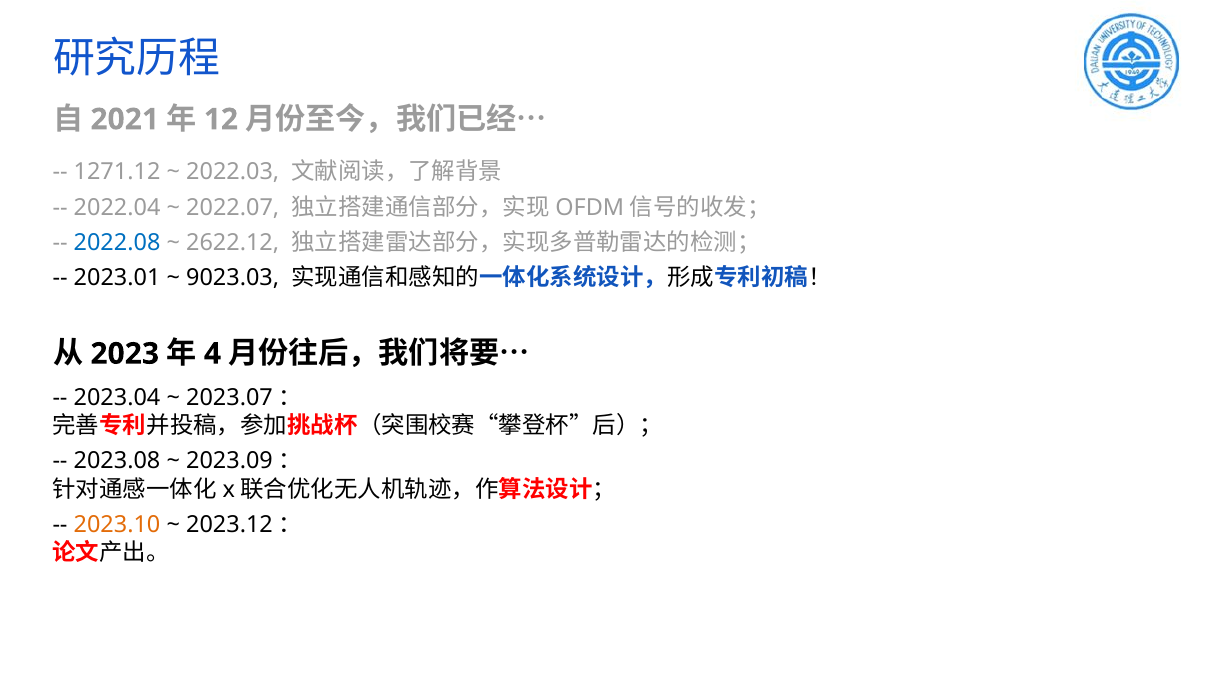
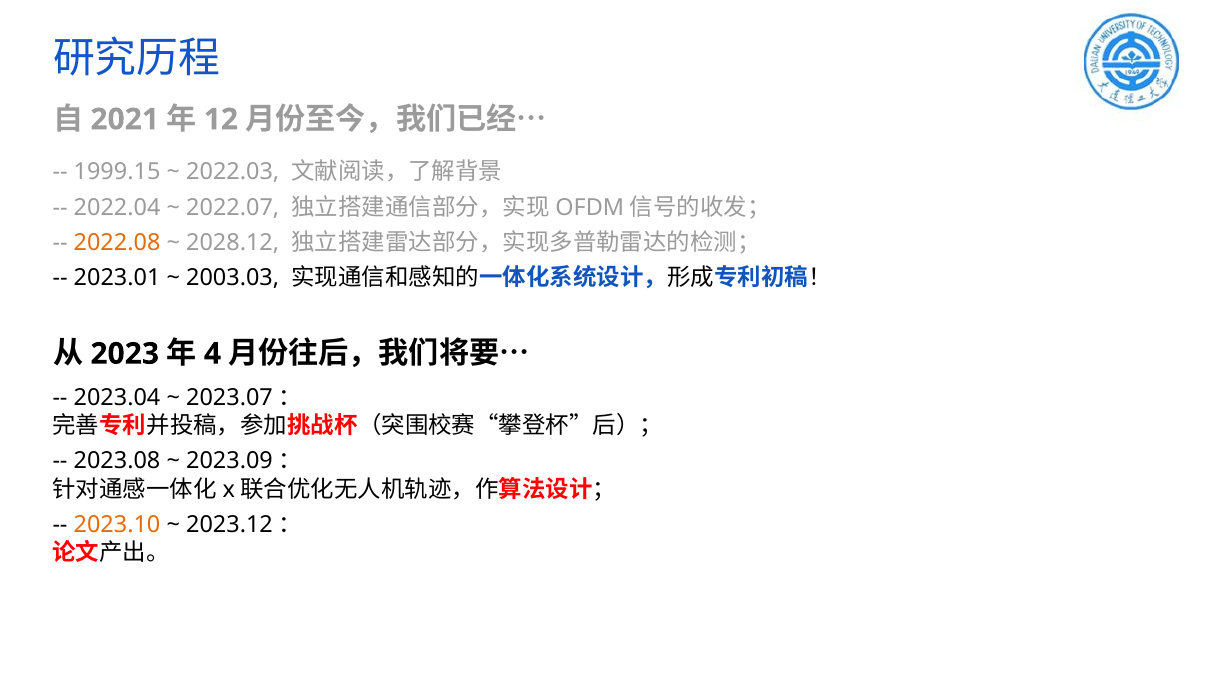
1271.12: 1271.12 -> 1999.15 (117, 172)
2022.08 colour: blue -> orange (117, 242)
2622.12: 2622.12 -> 2028.12 (233, 242)
9023.03: 9023.03 -> 2003.03 (233, 278)
